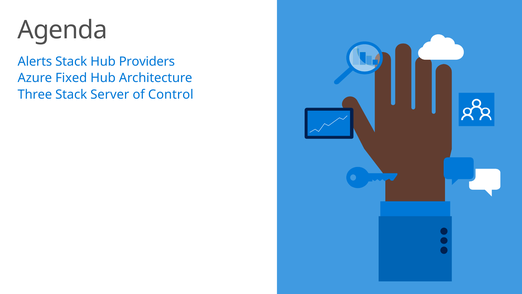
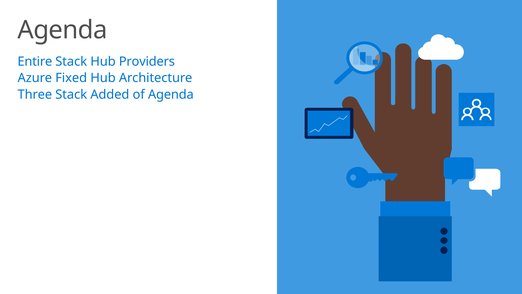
Alerts: Alerts -> Entire (35, 62)
Server: Server -> Added (110, 94)
of Control: Control -> Agenda (171, 94)
